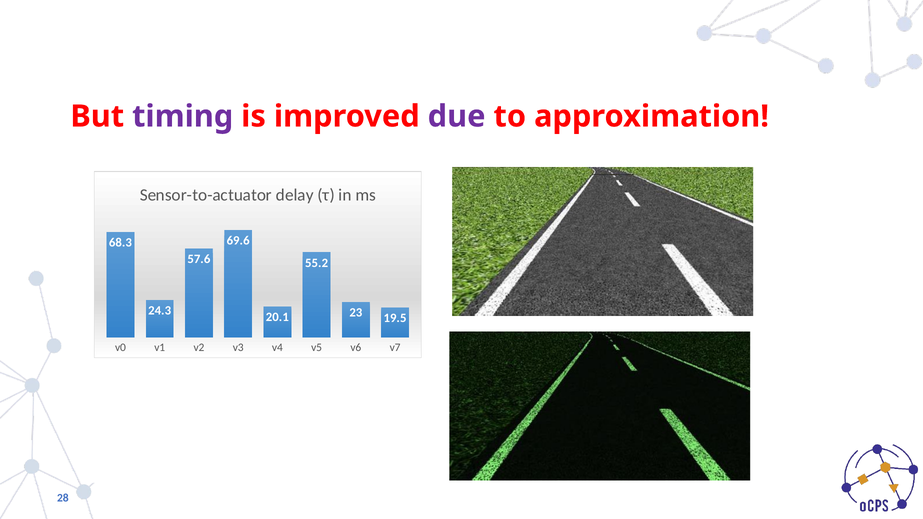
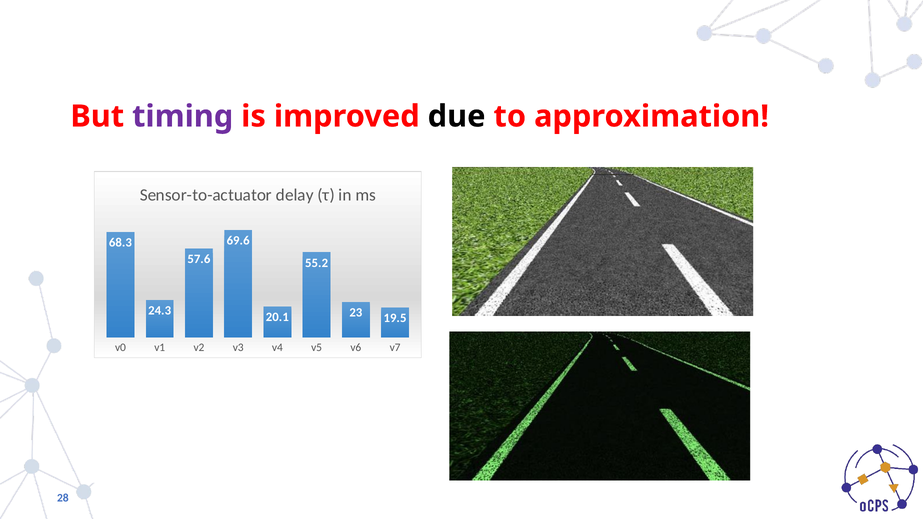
due colour: purple -> black (457, 116)
